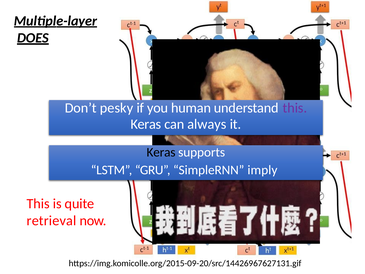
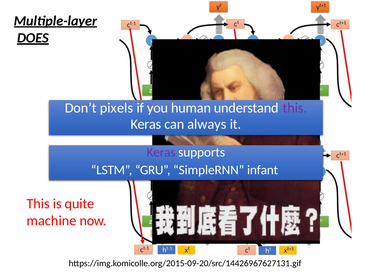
pesky: pesky -> pixels (116, 108)
Keras colour: black -> purple (161, 152)
imply: imply -> infant (263, 170)
retrieval: retrieval -> machine (52, 221)
